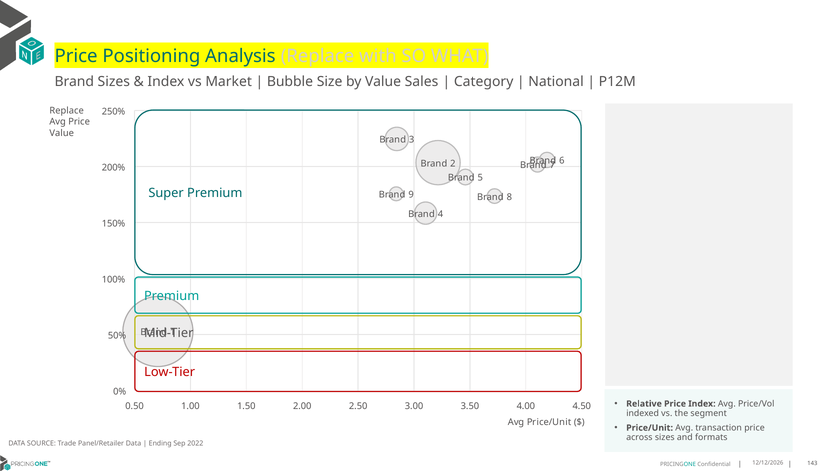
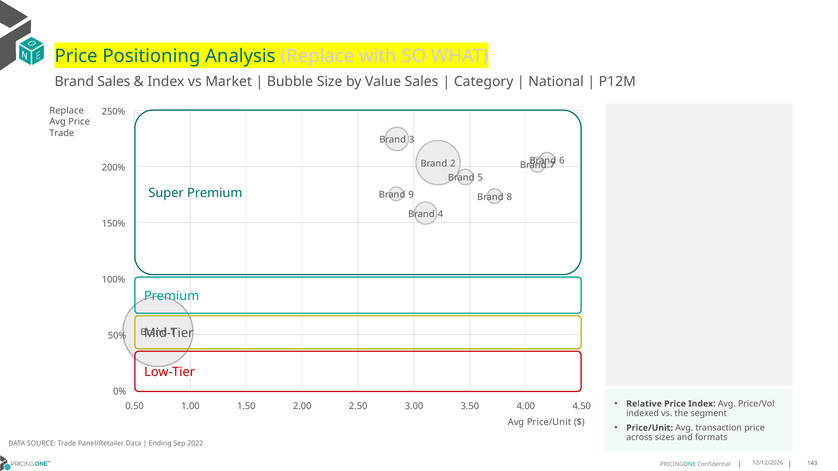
Brand Sizes: Sizes -> Sales (114, 82)
Value: Value -> Trade (62, 133)
